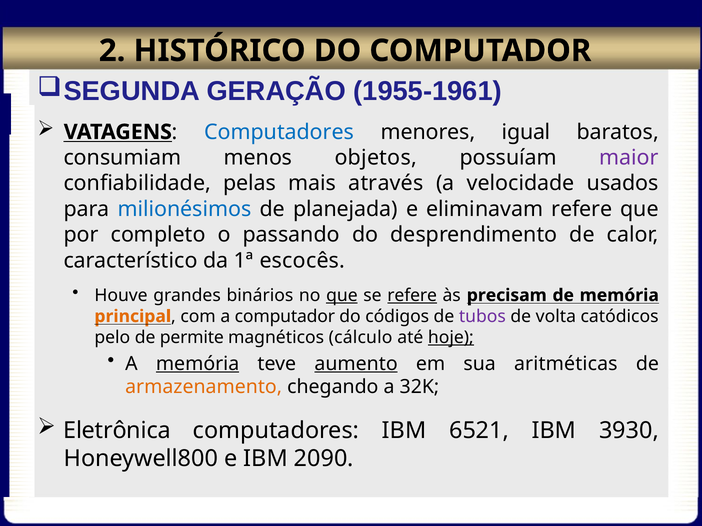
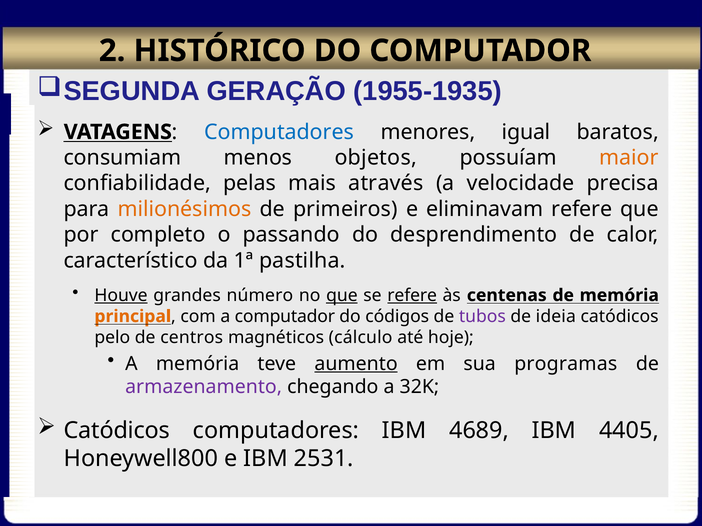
1955-1961: 1955-1961 -> 1955-1935 (428, 92)
maior colour: purple -> orange (629, 158)
usados: usados -> precisa (623, 184)
milionésimos colour: blue -> orange (184, 209)
planejada: planejada -> primeiros (345, 209)
escocês: escocês -> pastilha (302, 261)
Houve underline: none -> present (121, 296)
binários: binários -> número (260, 296)
precisam: precisam -> centenas (507, 296)
volta: volta -> ideia (556, 317)
permite: permite -> centros (192, 338)
hoje underline: present -> none (451, 338)
memória underline: present -> none (198, 364)
aritméticas: aritméticas -> programas (566, 364)
armazenamento colour: orange -> purple (204, 387)
Eletrônica: Eletrônica -> Catódicos (117, 431)
6521: 6521 -> 4689 (479, 431)
3930: 3930 -> 4405 (629, 431)
2090: 2090 -> 2531 (324, 459)
